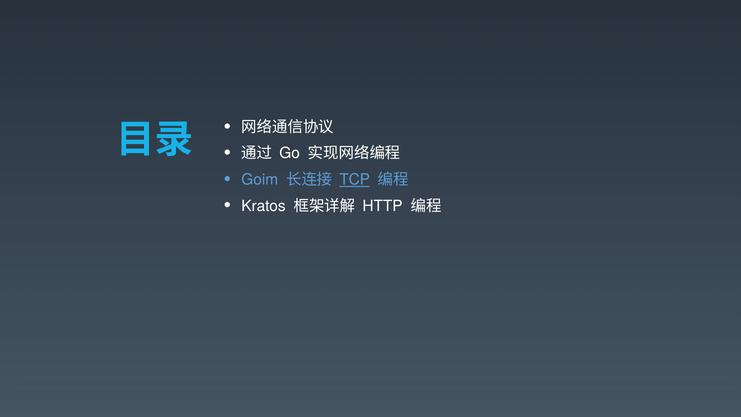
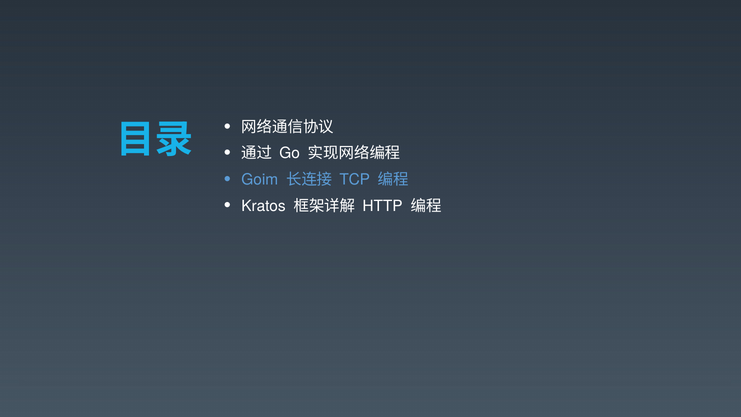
TCP underline: present -> none (355, 180)
